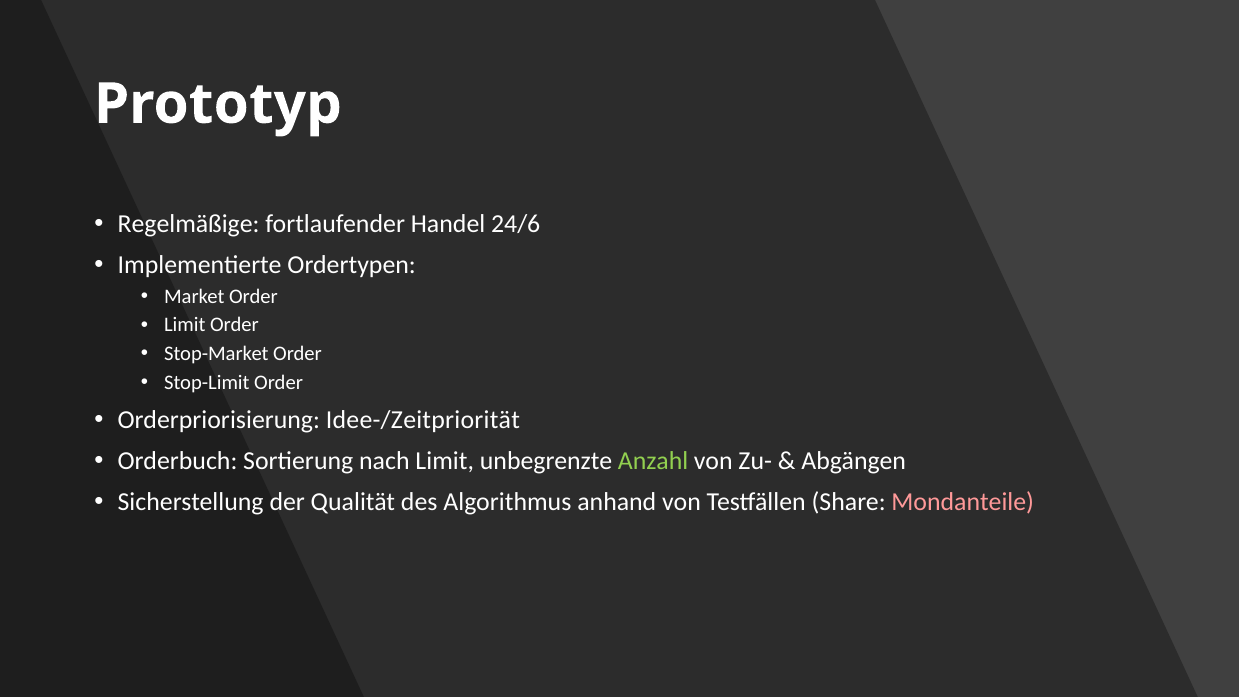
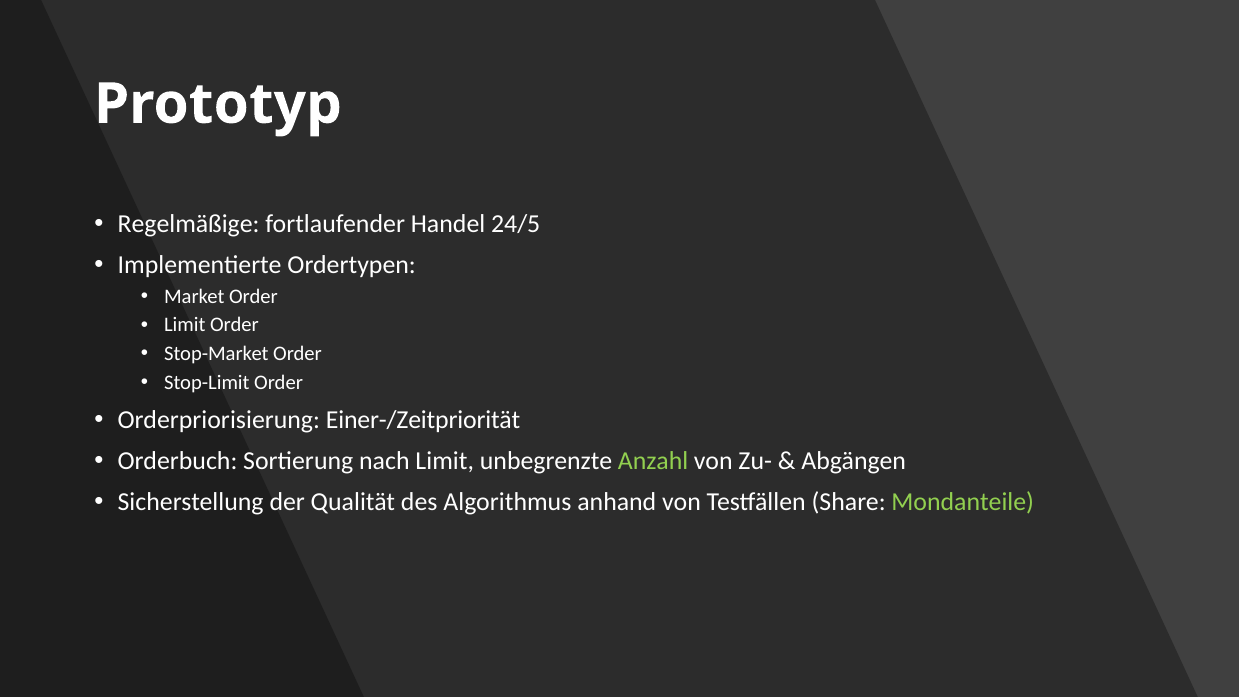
24/6: 24/6 -> 24/5 (516, 224)
Idee-/Zeitpriorität: Idee-/Zeitpriorität -> Einer-/Zeitpriorität (423, 420)
Mondanteile colour: pink -> light green (963, 502)
